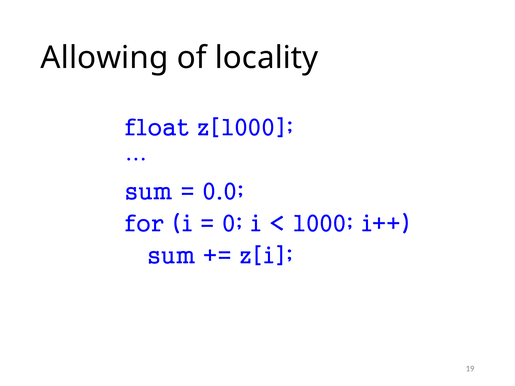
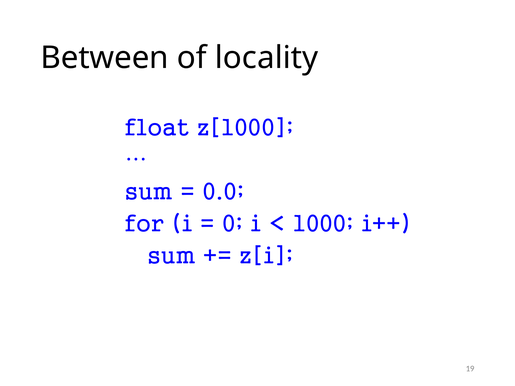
Allowing: Allowing -> Between (105, 58)
